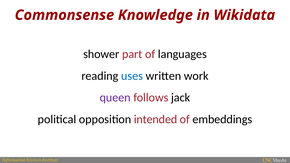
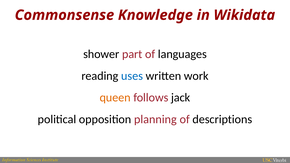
queen colour: purple -> orange (115, 98)
intended: intended -> planning (155, 119)
embeddings: embeddings -> descriptions (222, 119)
